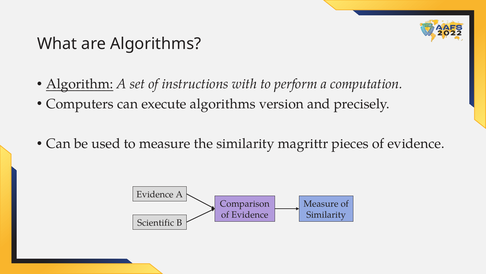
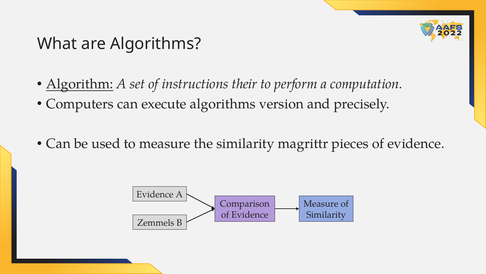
with: with -> their (245, 84)
Scientific: Scientific -> Zemmels (156, 222)
